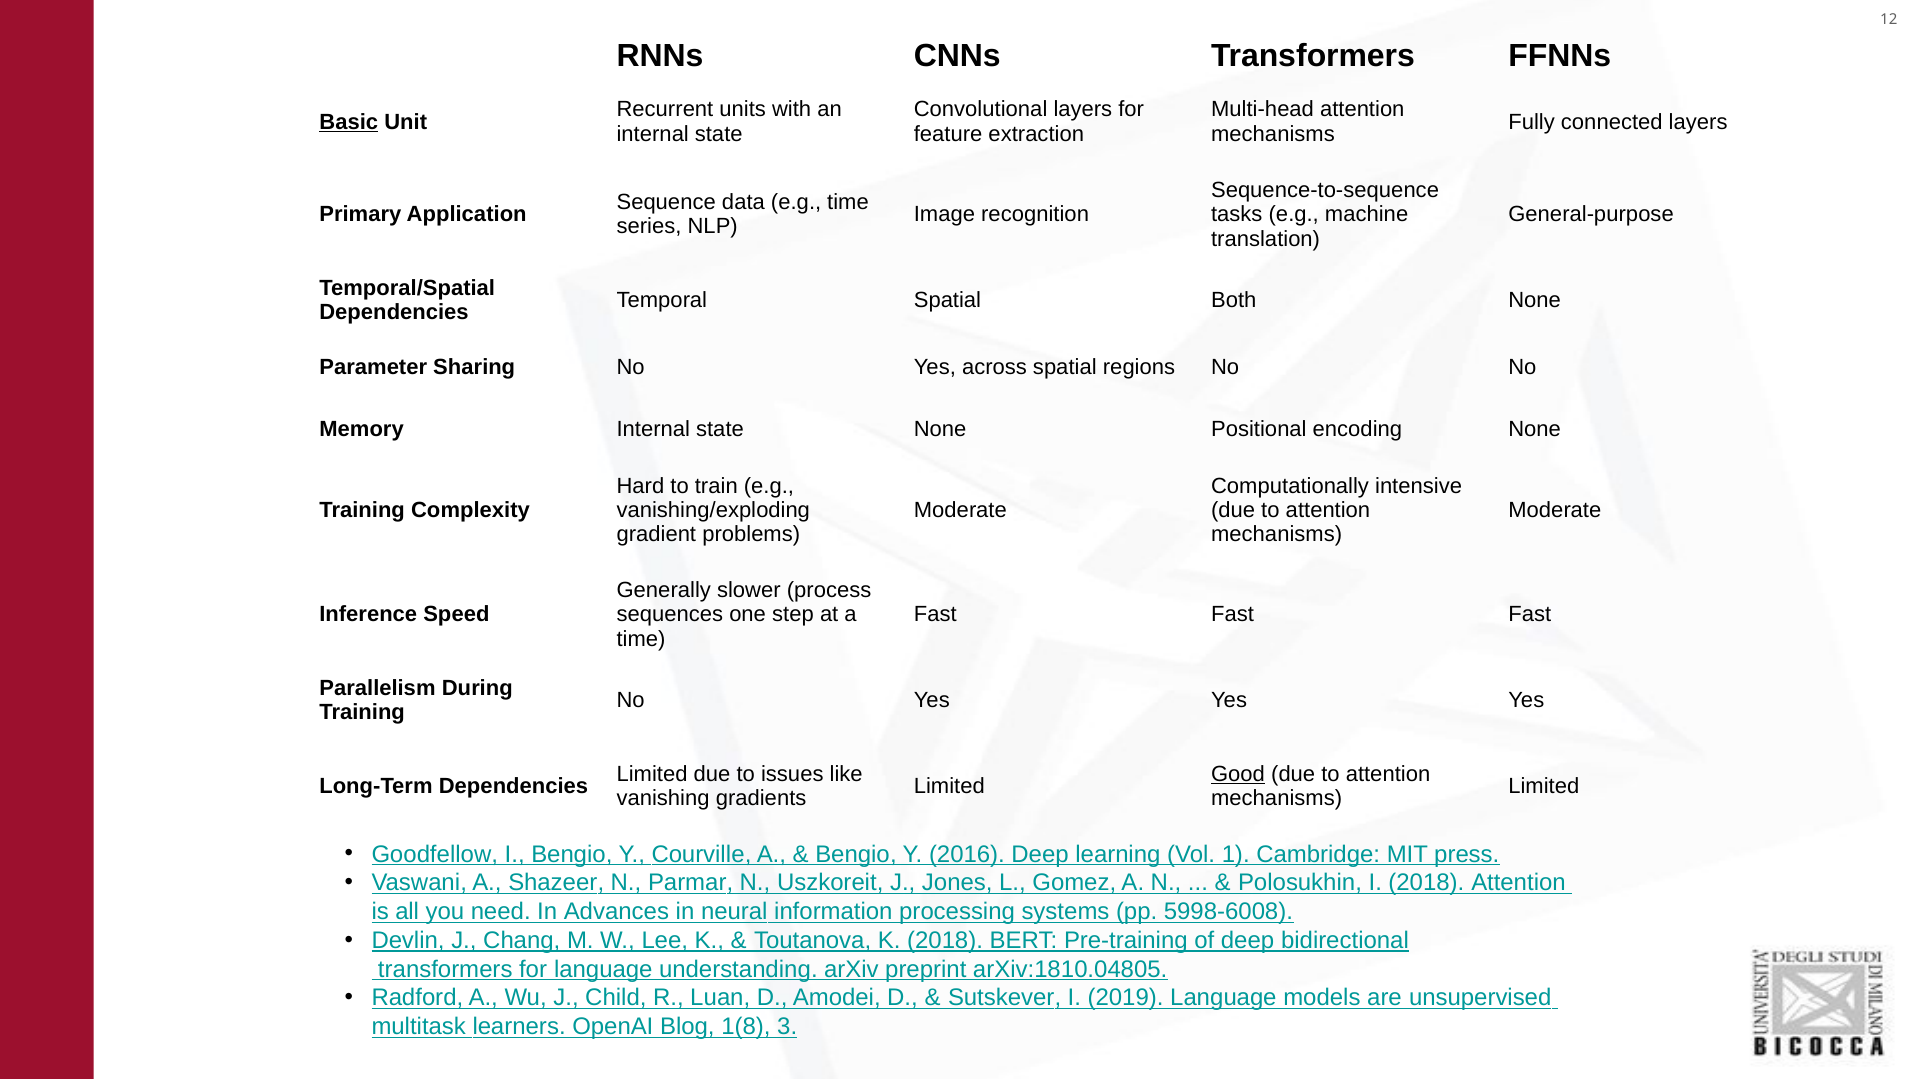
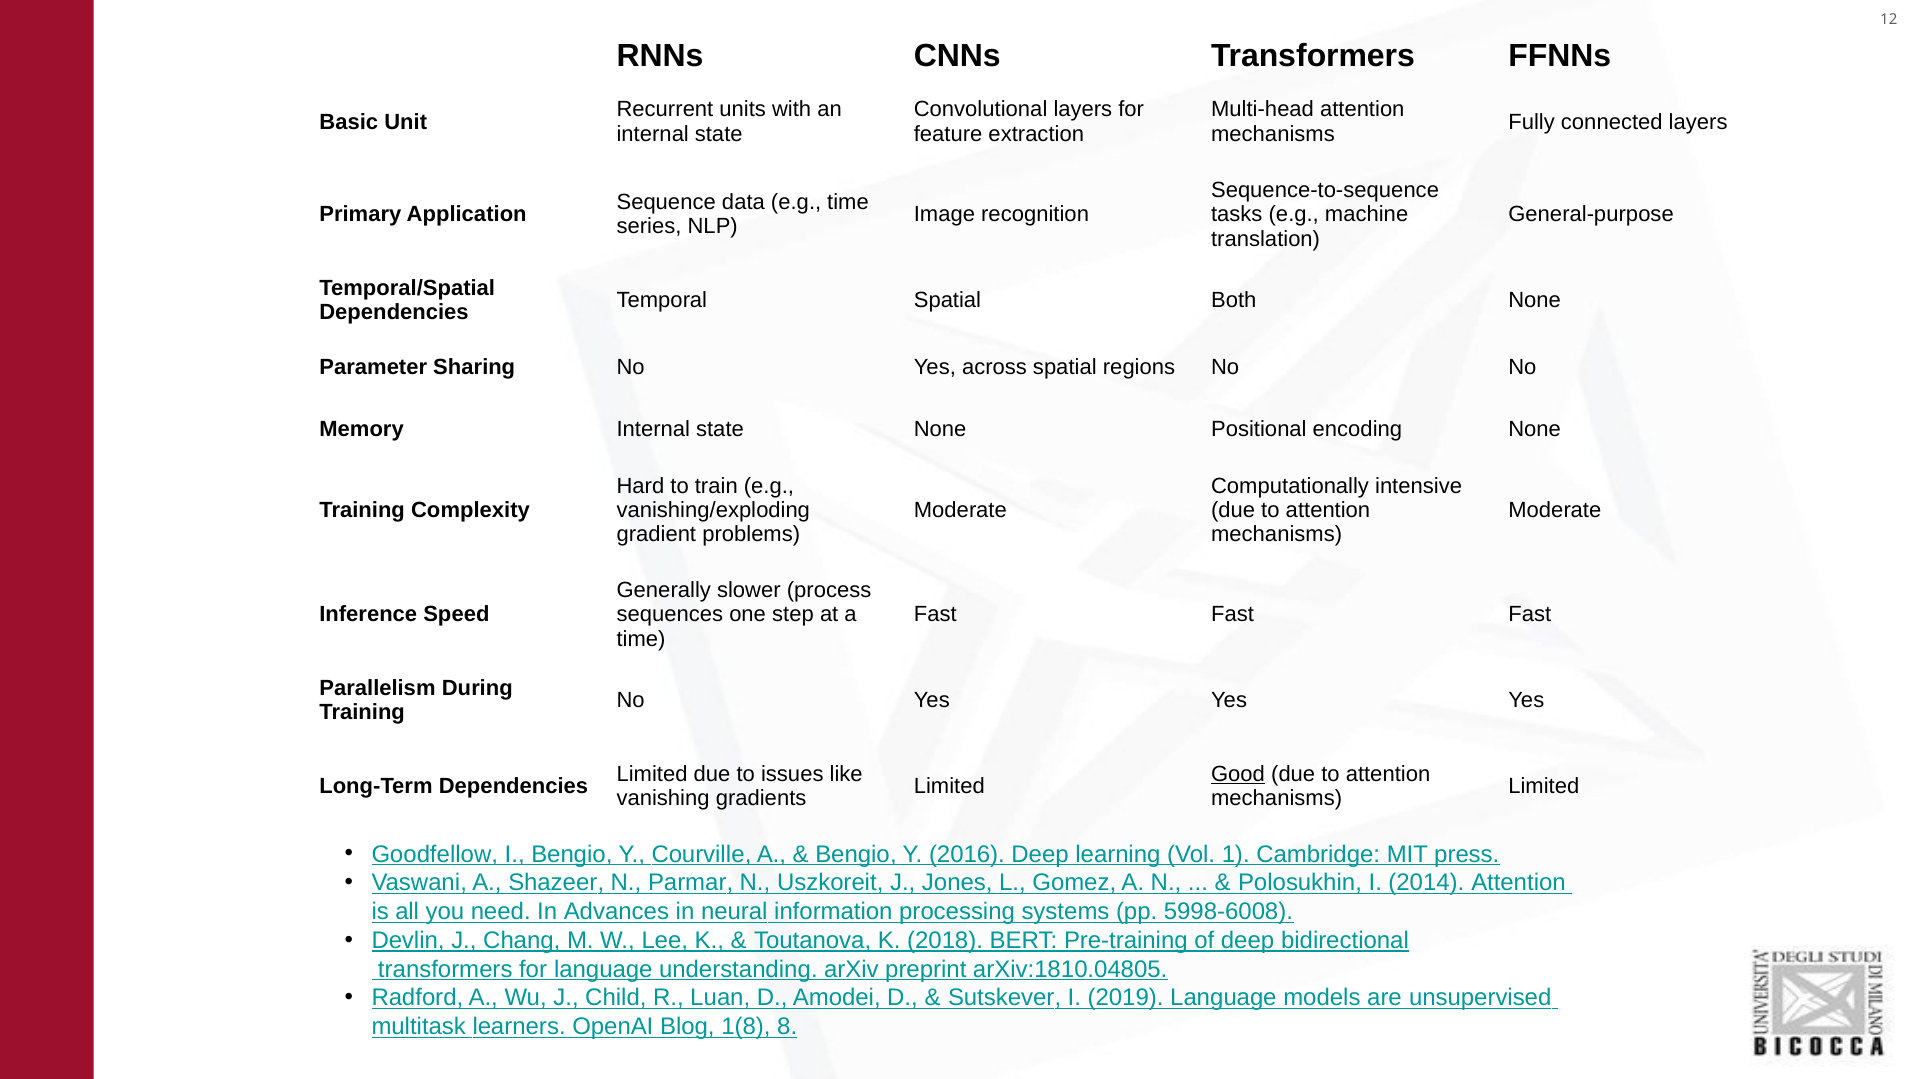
Basic underline: present -> none (349, 122)
I 2018: 2018 -> 2014 (1426, 883)
3: 3 -> 8 (787, 1027)
